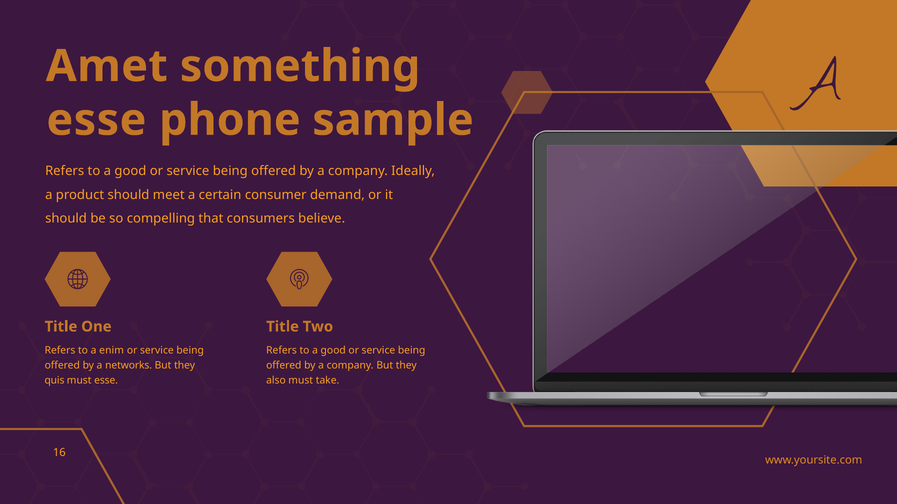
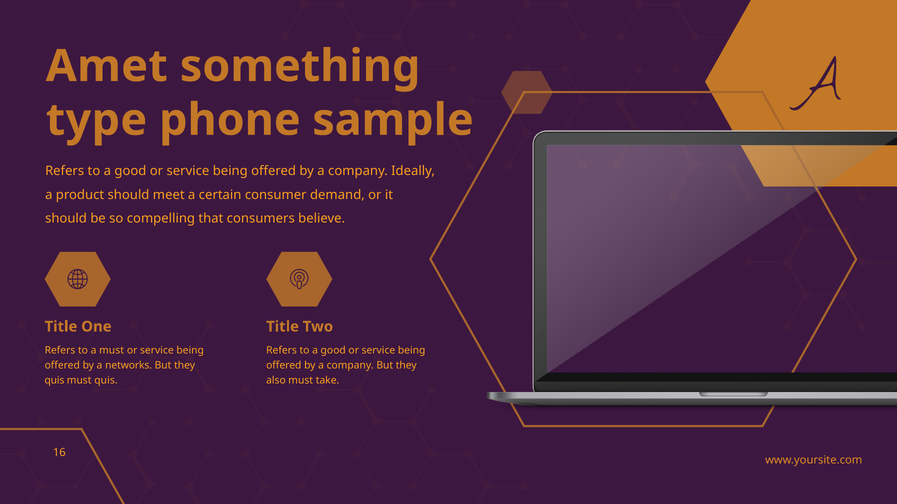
esse: esse -> type (96, 120)
a enim: enim -> must (112, 351)
must esse: esse -> quis (106, 381)
